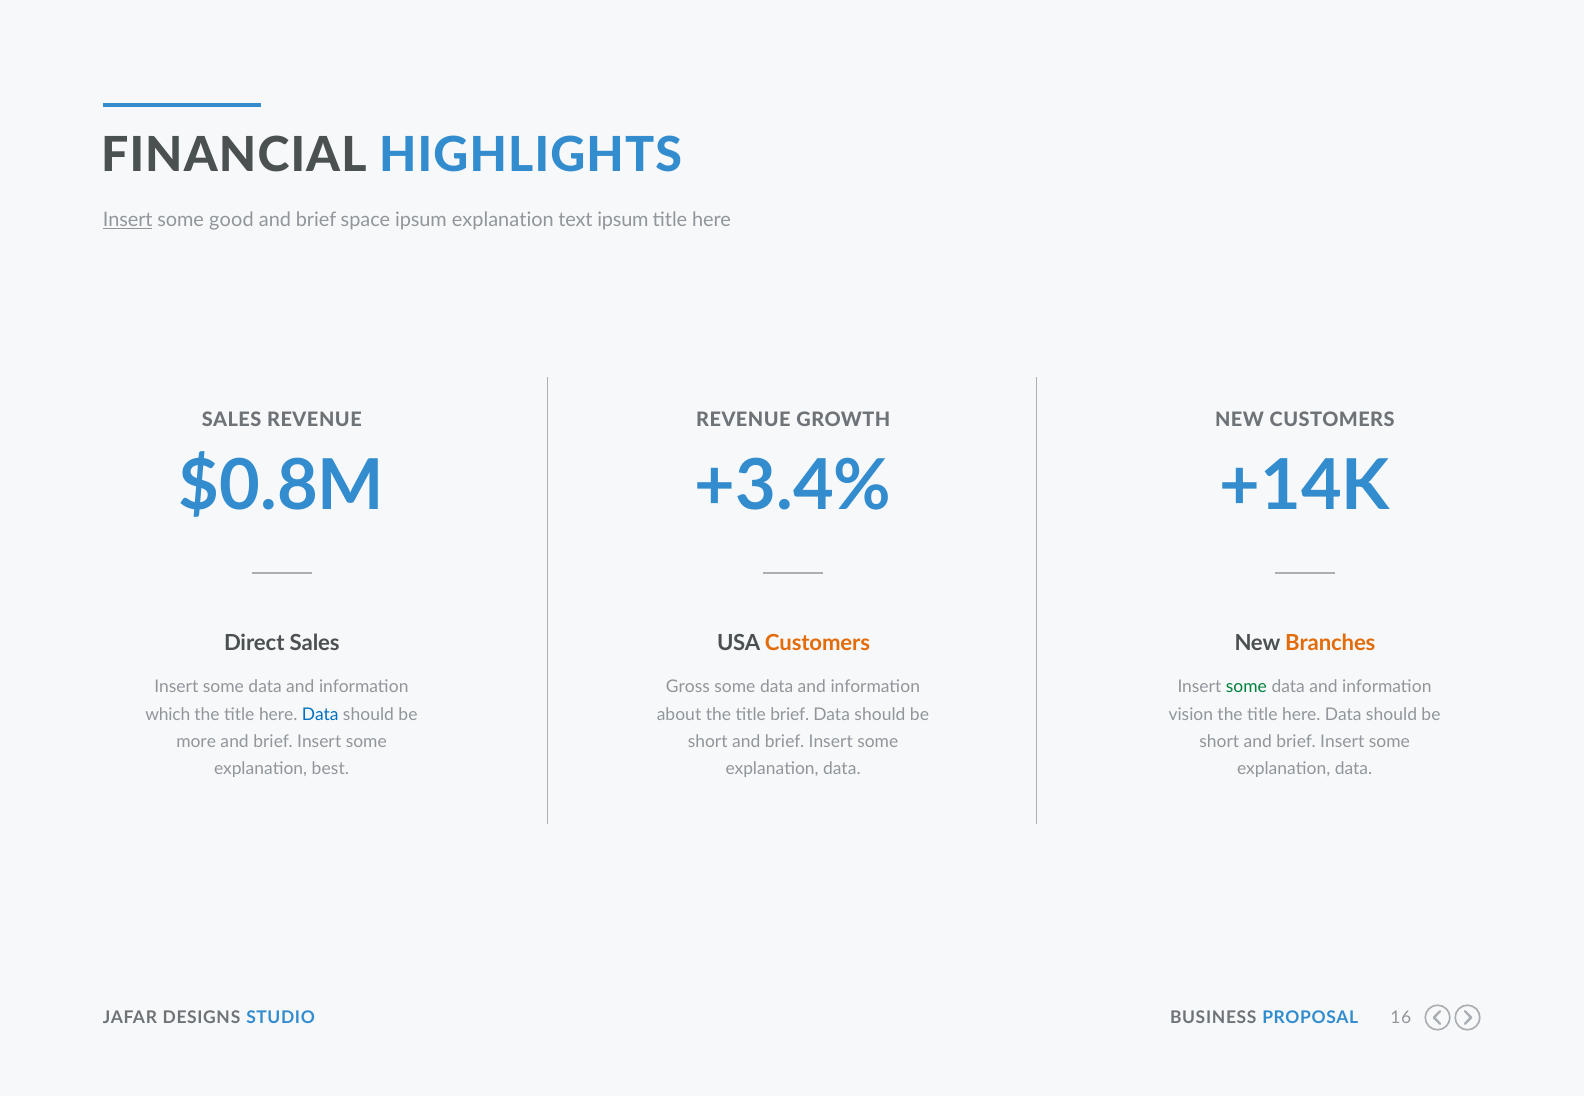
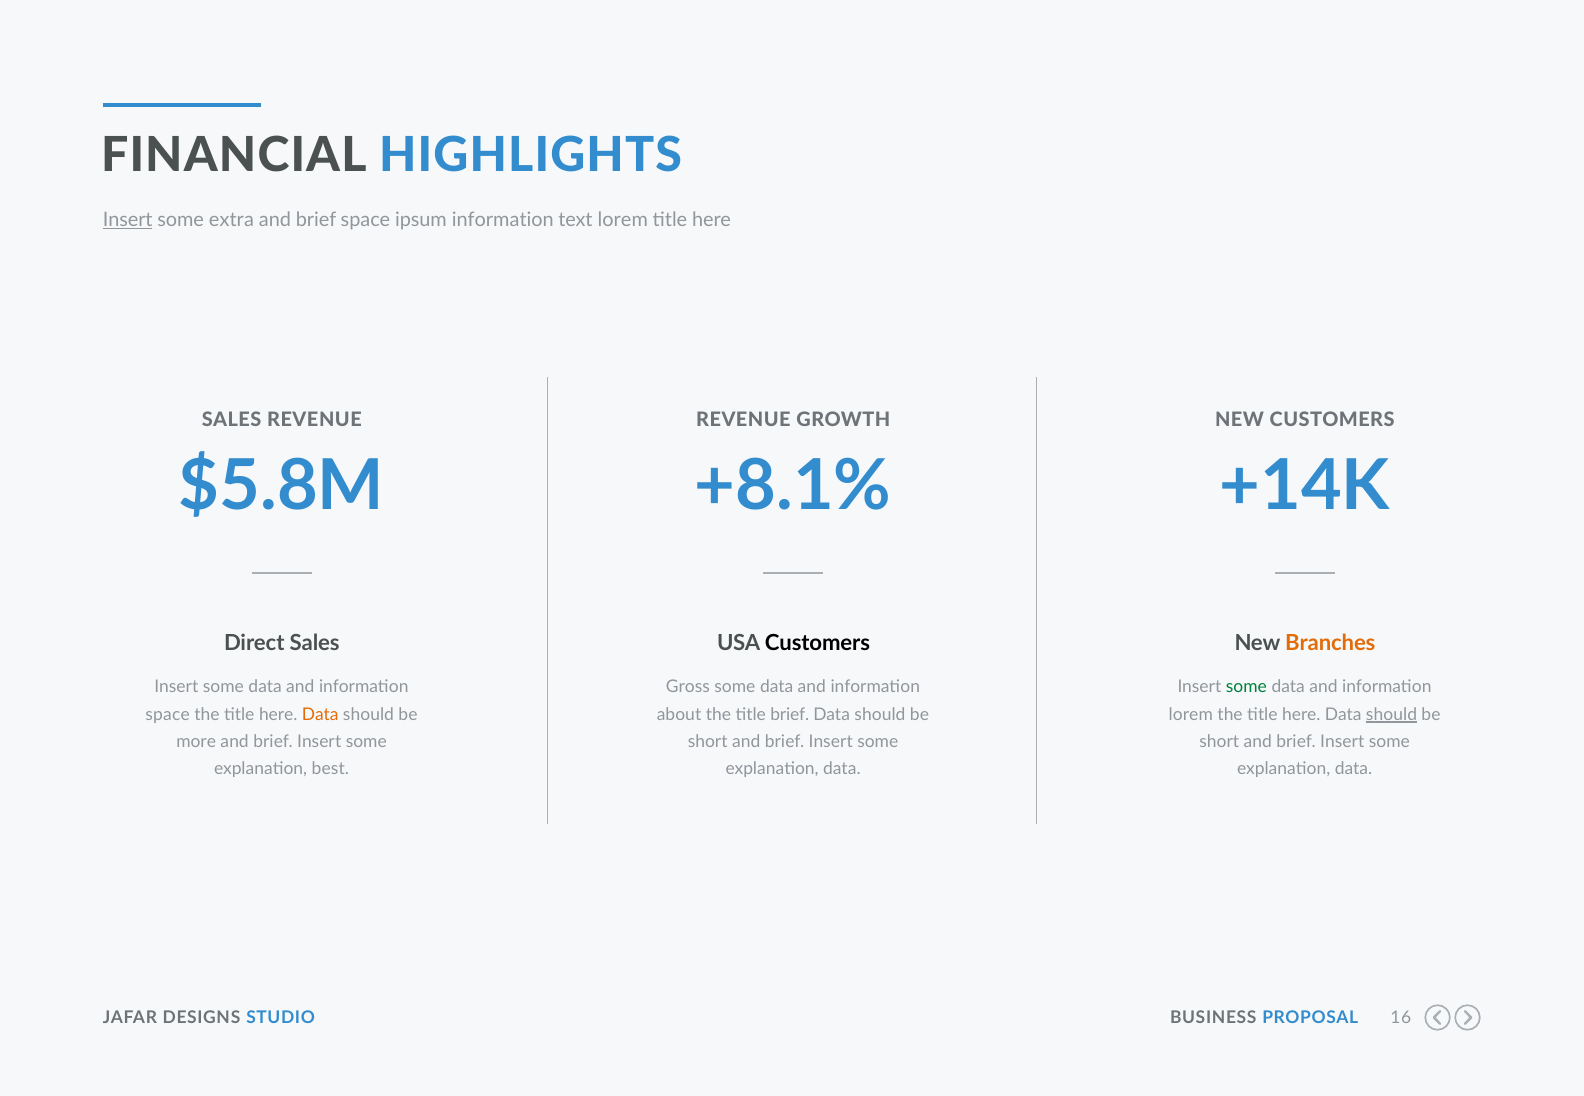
good: good -> extra (231, 220)
ipsum explanation: explanation -> information (503, 220)
text ipsum: ipsum -> lorem (623, 220)
$0.8M: $0.8M -> $5.8M (282, 486)
+3.4%: +3.4% -> +8.1% (793, 486)
Customers colour: orange -> black (817, 644)
which: which -> space (168, 715)
Data colour: blue -> orange (320, 715)
vision: vision -> lorem (1191, 715)
should underline: none -> present (1392, 715)
